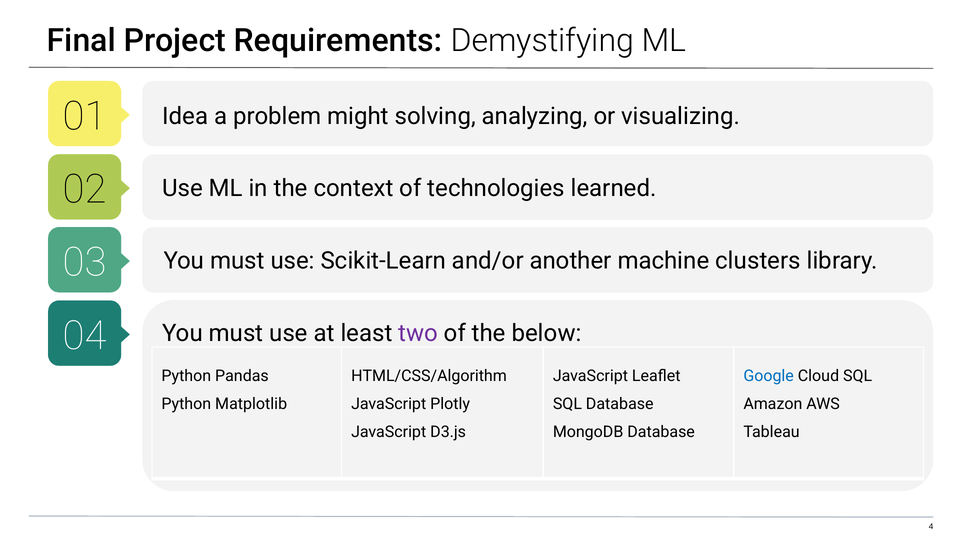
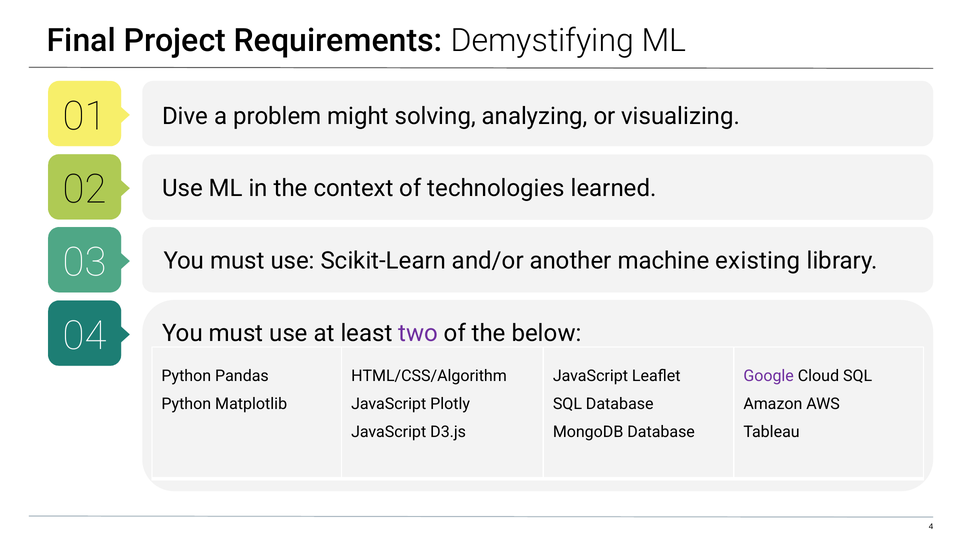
Idea: Idea -> Dive (185, 117)
clusters: clusters -> existing (758, 261)
Google colour: blue -> purple (769, 376)
